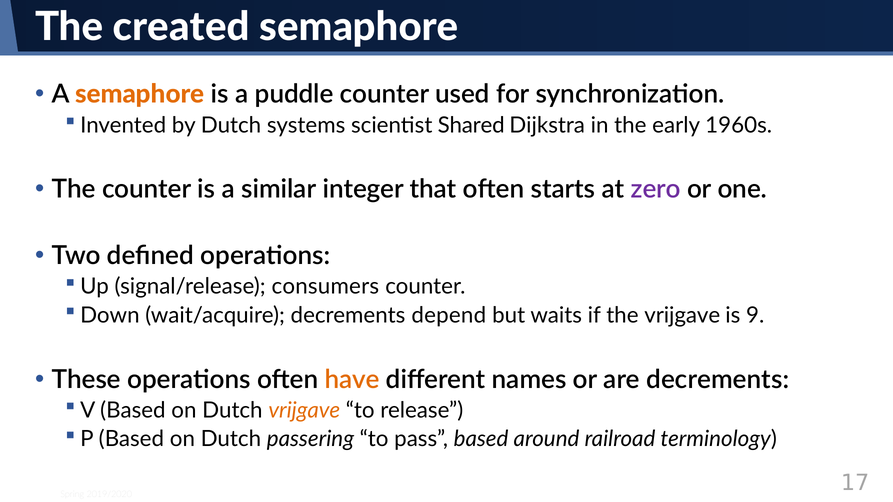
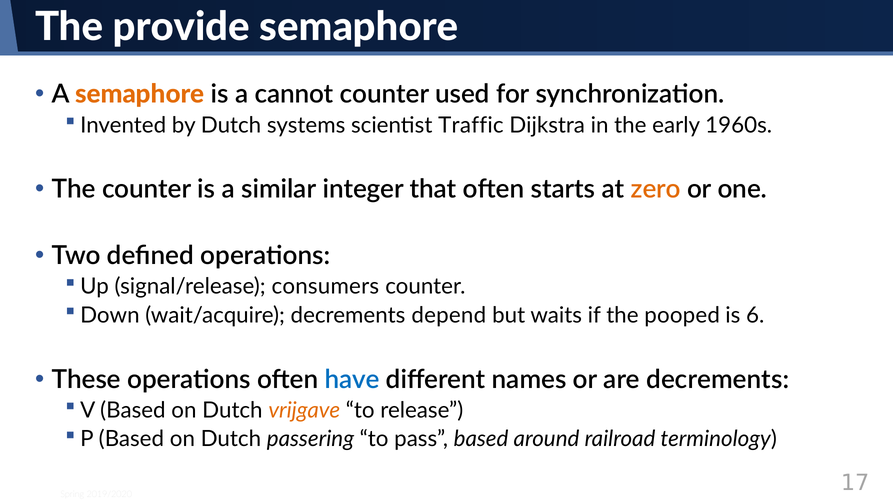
created: created -> provide (181, 27)
puddle: puddle -> cannot (294, 94)
Shared: Shared -> Traffic (471, 125)
zero colour: purple -> orange (656, 189)
the vrijgave: vrijgave -> pooped (682, 315)
9: 9 -> 6 (755, 315)
have colour: orange -> blue (352, 380)
